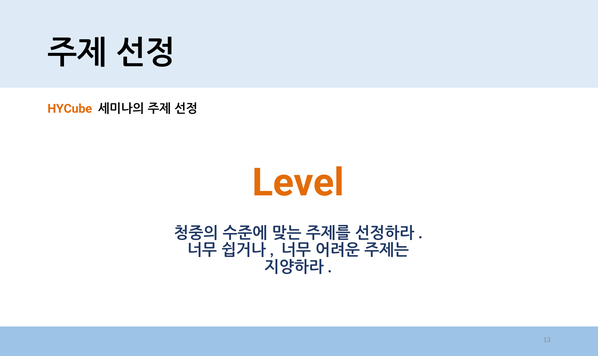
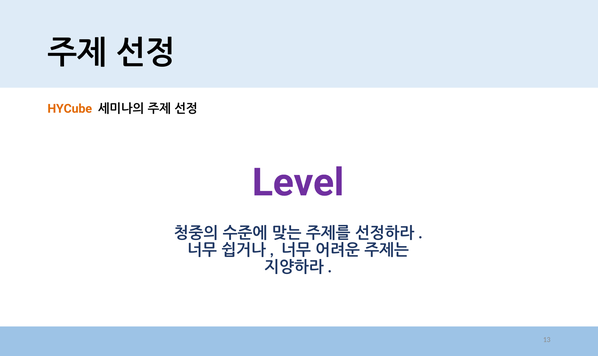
Level colour: orange -> purple (298, 183)
